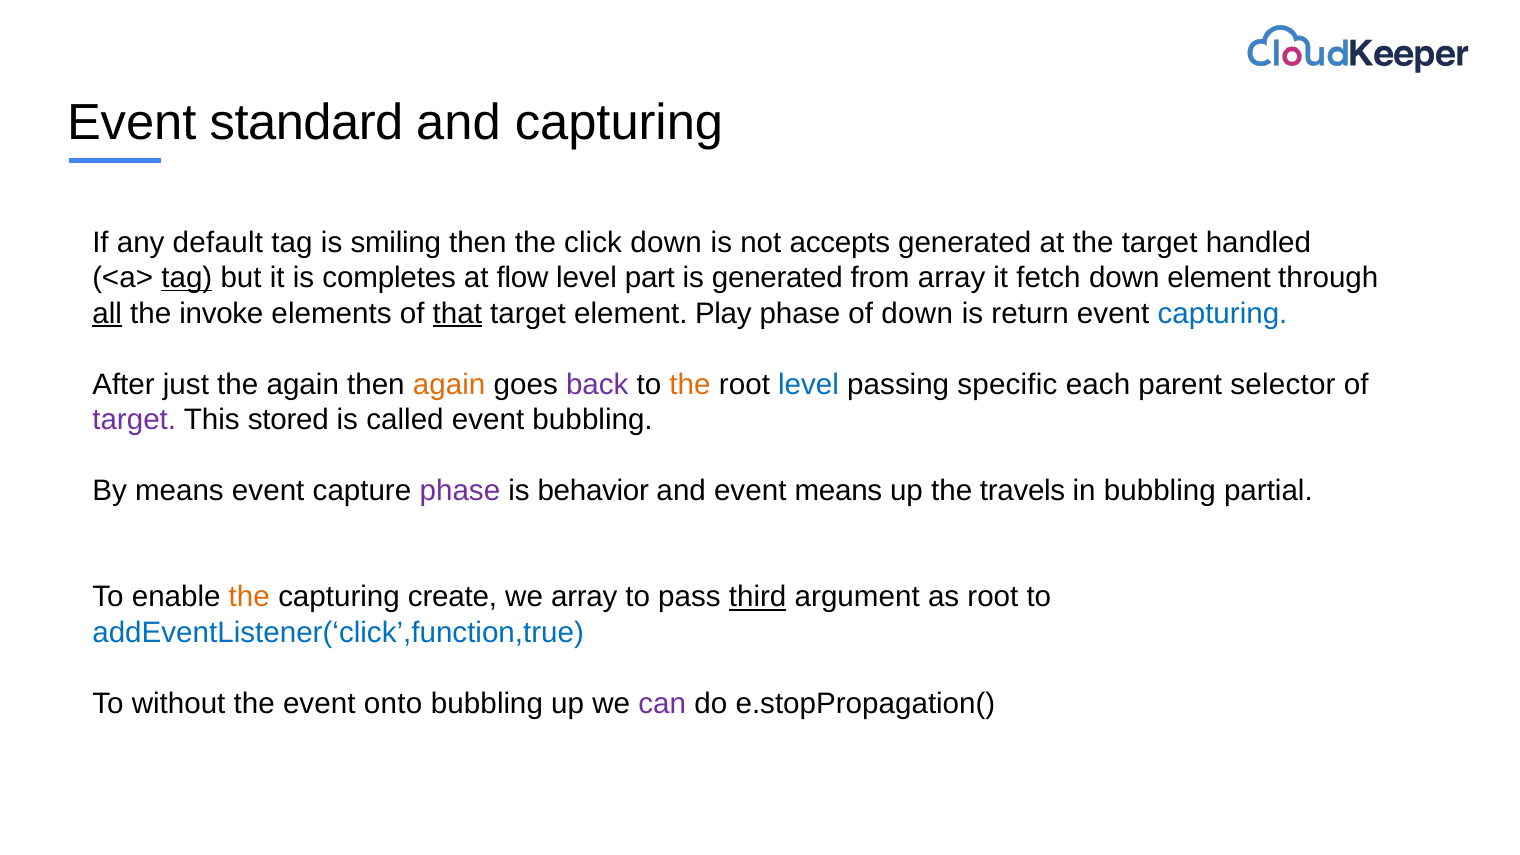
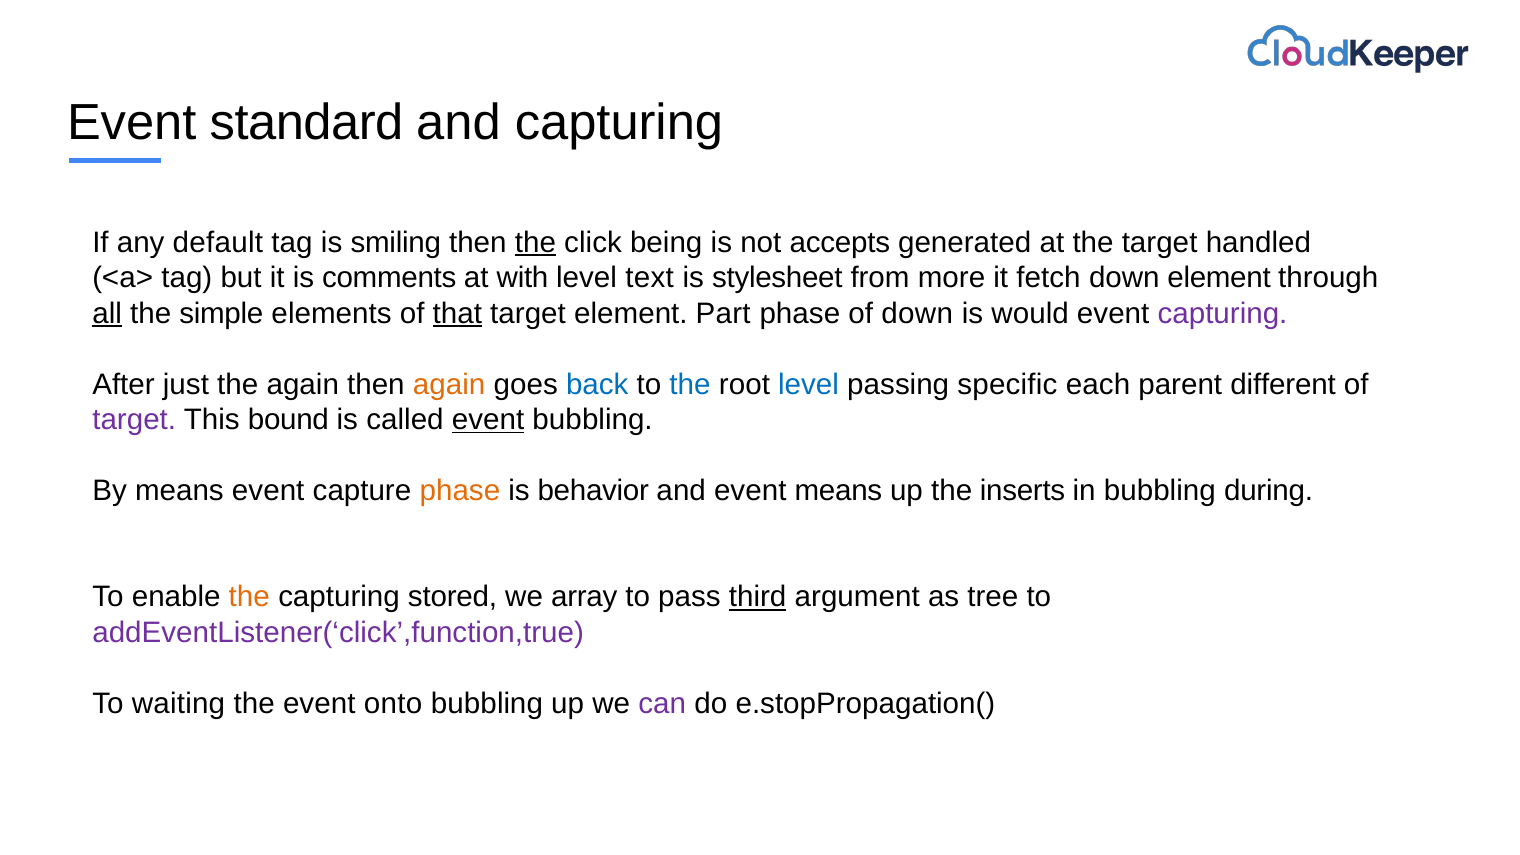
the underline: none -> present (535, 242)
click down: down -> being (666, 242)
tag underline: present -> none (187, 278)
completes: completes -> comments (389, 278)
flow: flow -> with (523, 278)
part: part -> text (650, 278)
is generated: generated -> stylesheet (777, 278)
from array: array -> more (952, 278)
invoke: invoke -> simple (221, 313)
Play: Play -> Part (723, 313)
return: return -> would (1030, 313)
capturing colour: blue -> purple (1223, 313)
back colour: purple -> blue (597, 384)
the colour: orange -> blue (690, 384)
selector: selector -> different (1283, 384)
stored: stored -> bound (288, 420)
event underline: none -> present (488, 420)
phase colour: purple -> orange (460, 491)
travels: travels -> inserts (1023, 491)
partial: partial -> during (1269, 491)
create: create -> stored (453, 597)
as root: root -> tree (993, 597)
addEventListener(‘click’,function,true colour: blue -> purple (338, 633)
without: without -> waiting (178, 704)
